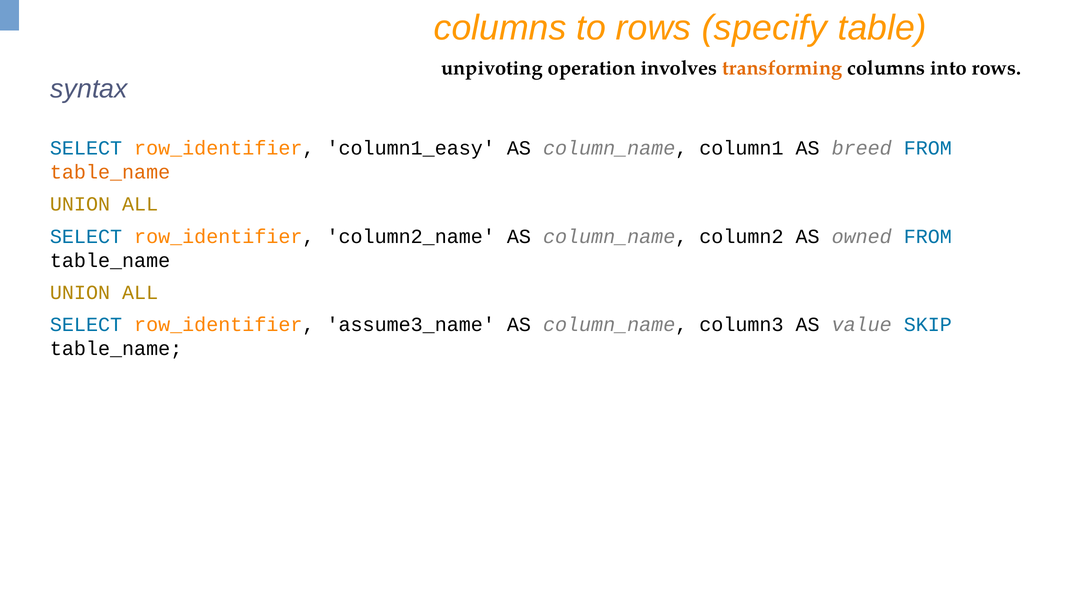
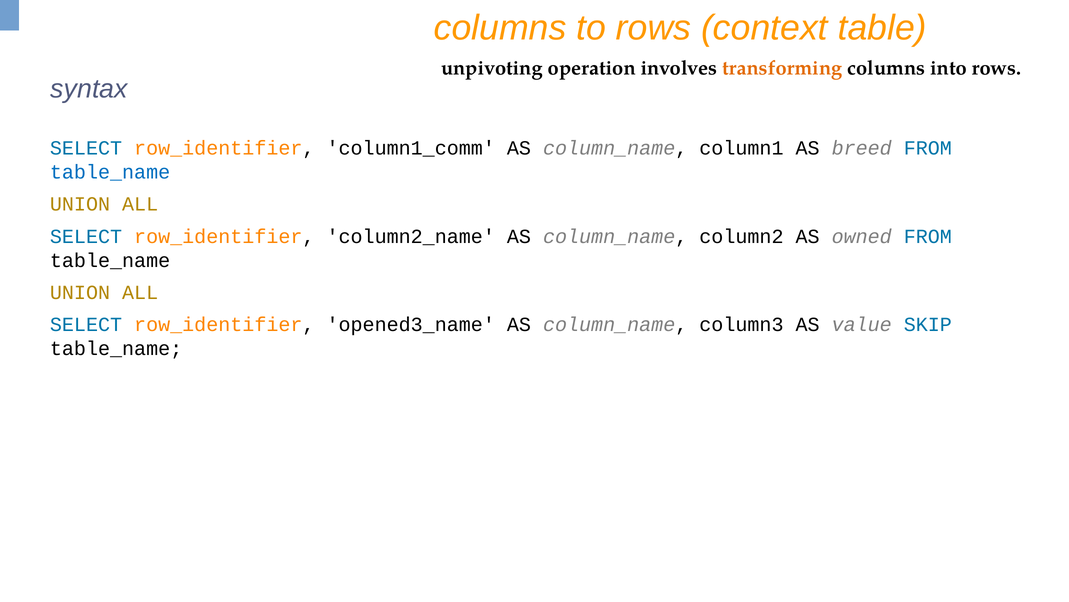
specify: specify -> context (764, 28)
column1_easy: column1_easy -> column1_comm (411, 148)
table_name colour: orange -> blue (110, 172)
assume3_name: assume3_name -> opened3_name (411, 324)
